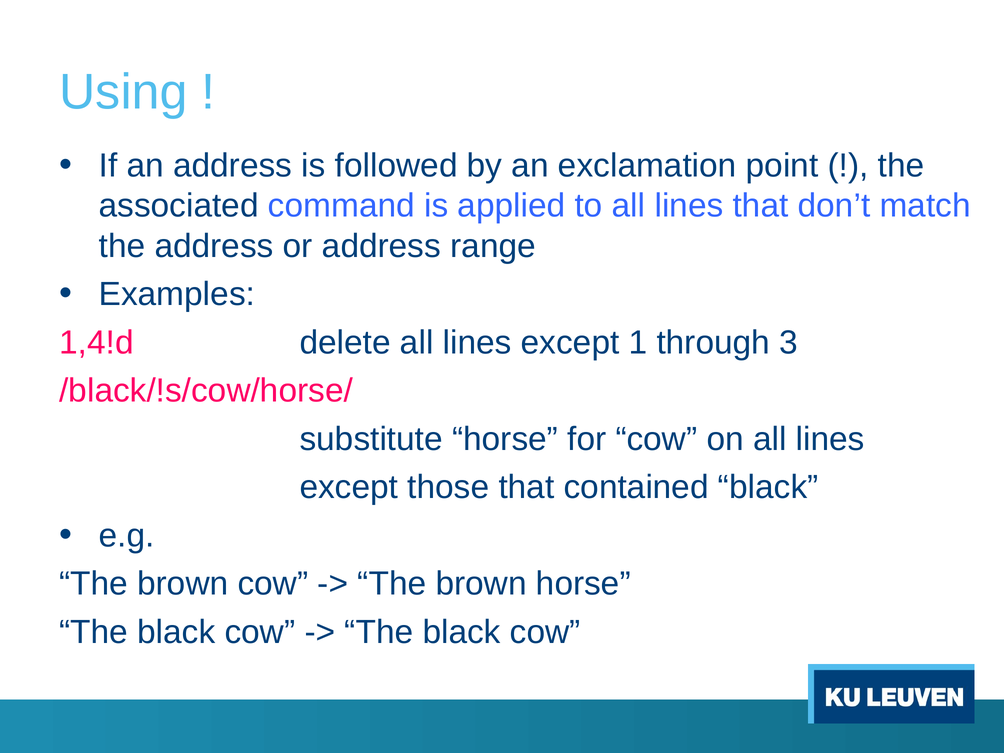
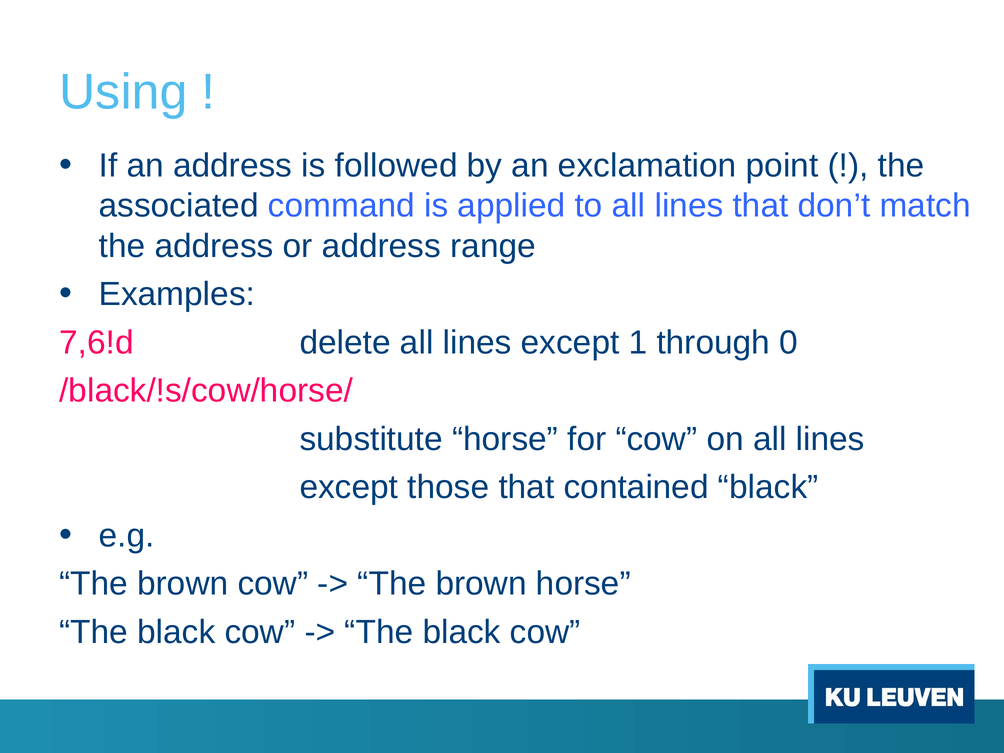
1,4!d: 1,4!d -> 7,6!d (96, 343)
3: 3 -> 0 (789, 343)
